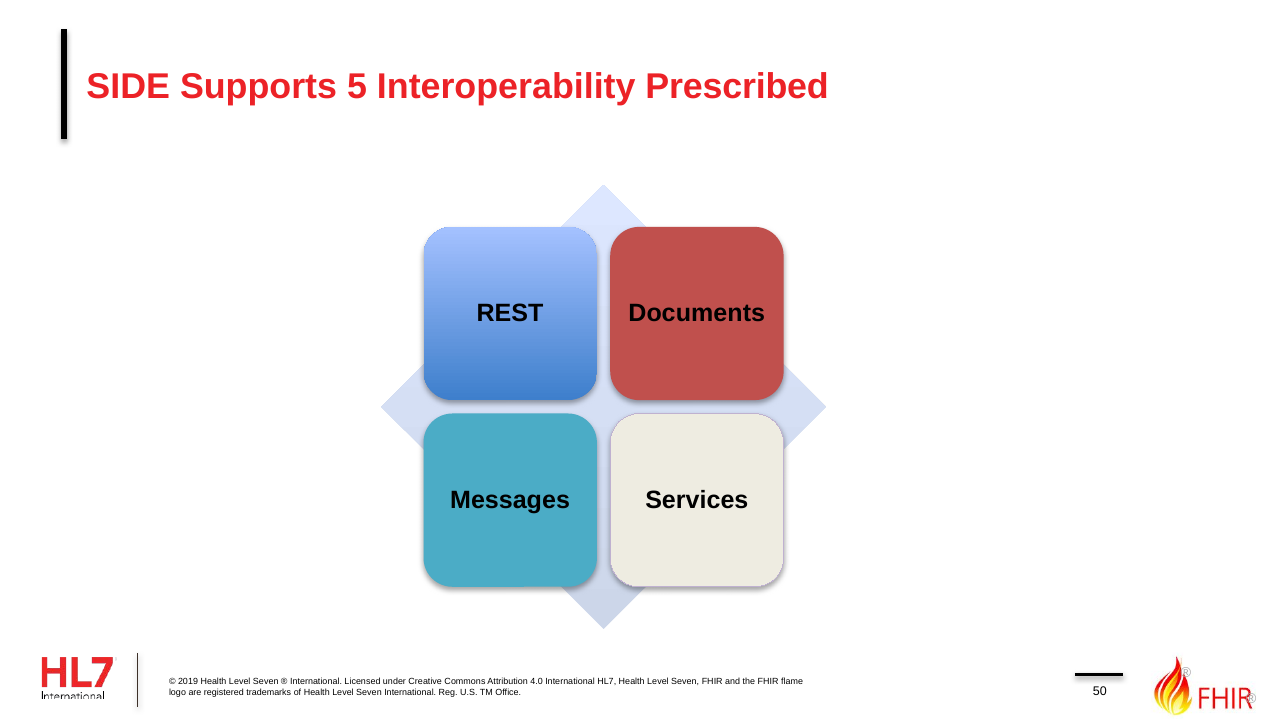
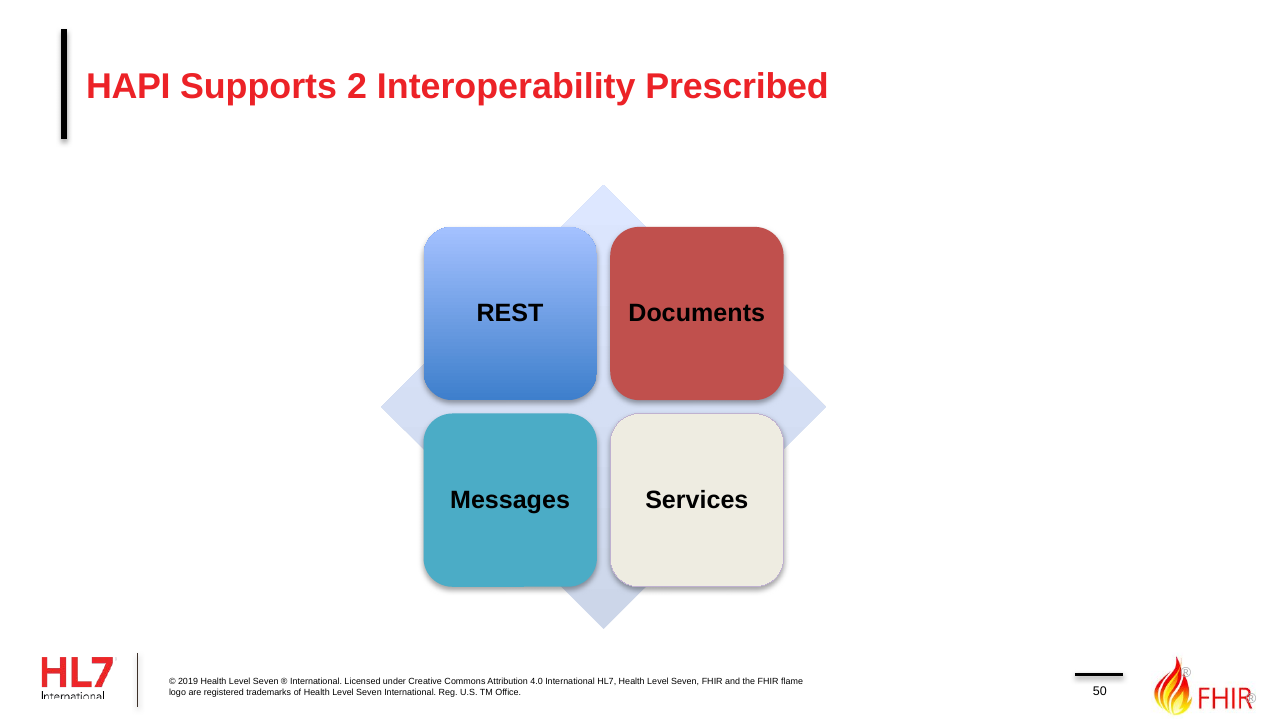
SIDE: SIDE -> HAPI (128, 87)
5: 5 -> 2 (357, 87)
